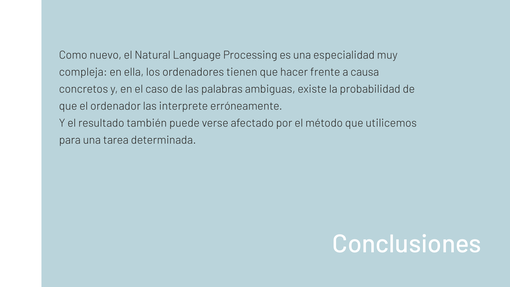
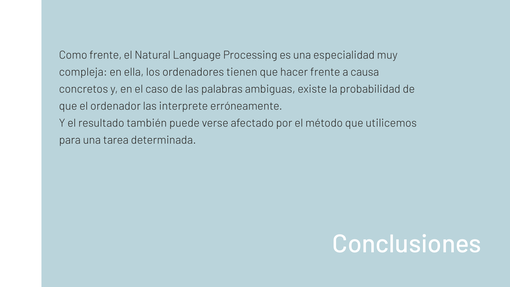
Como nuevo: nuevo -> frente (106, 55)
